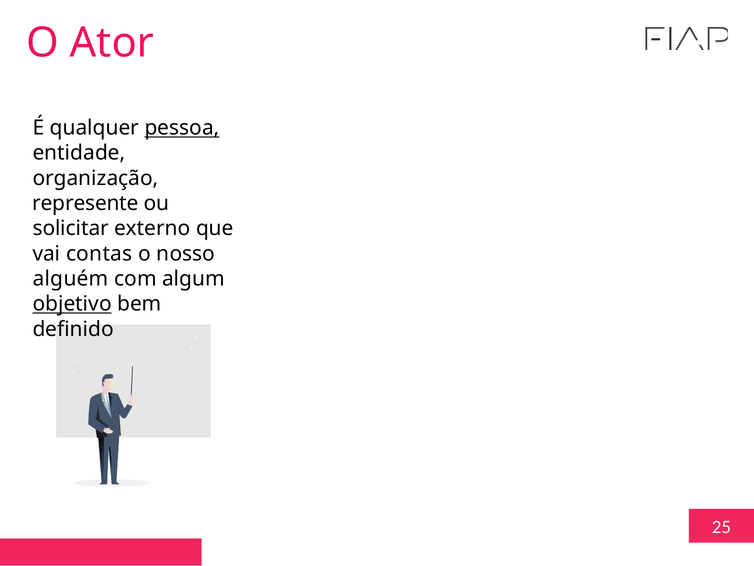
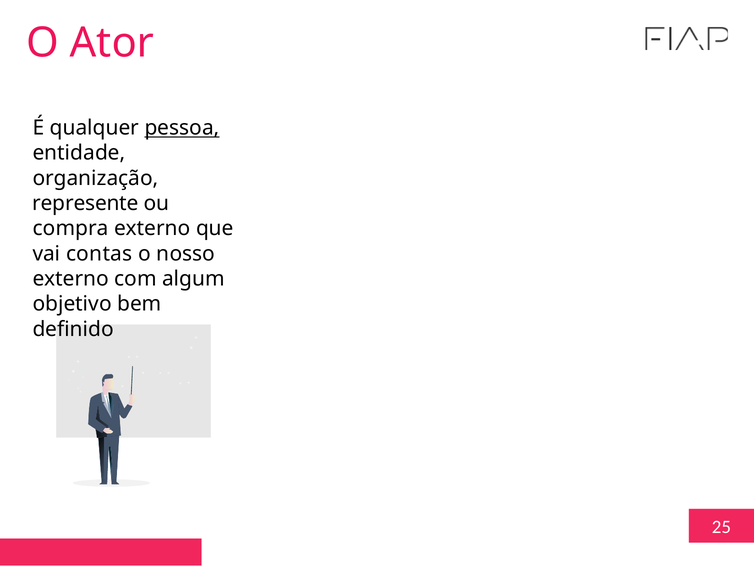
solicitar: solicitar -> compra (71, 228)
alguém: alguém -> externo (71, 279)
objetivo underline: present -> none (72, 304)
